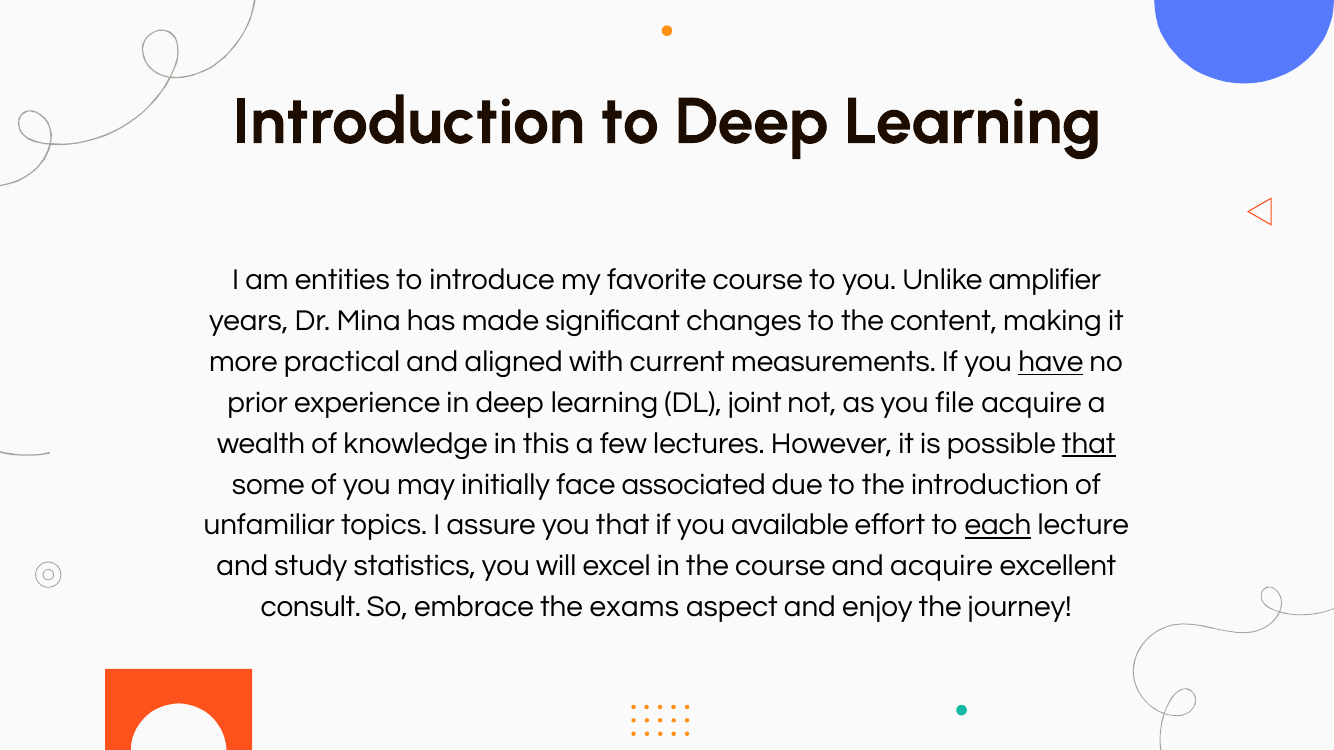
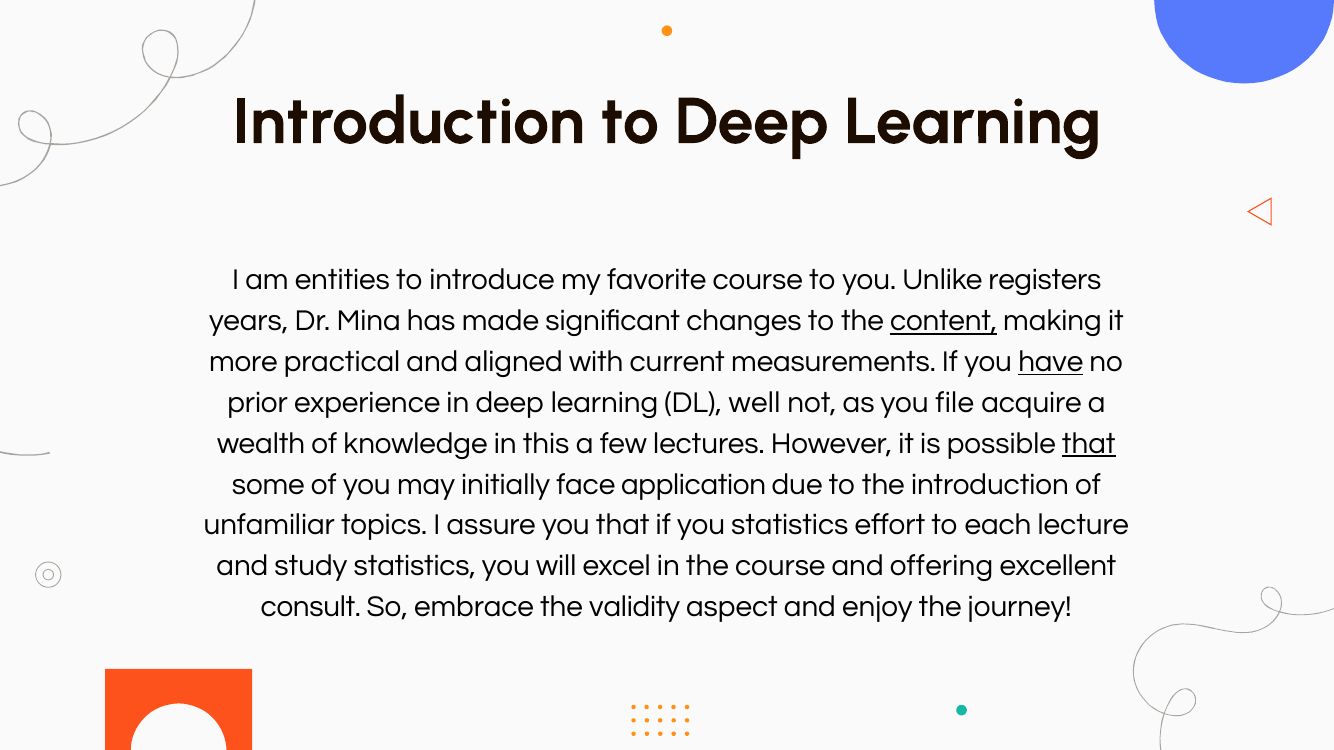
amplifier: amplifier -> registers (1045, 280)
content underline: none -> present (944, 321)
joint: joint -> well (755, 403)
associated: associated -> application (694, 485)
you available: available -> statistics (790, 525)
each underline: present -> none (998, 525)
and acquire: acquire -> offering (941, 566)
exams: exams -> validity (635, 607)
